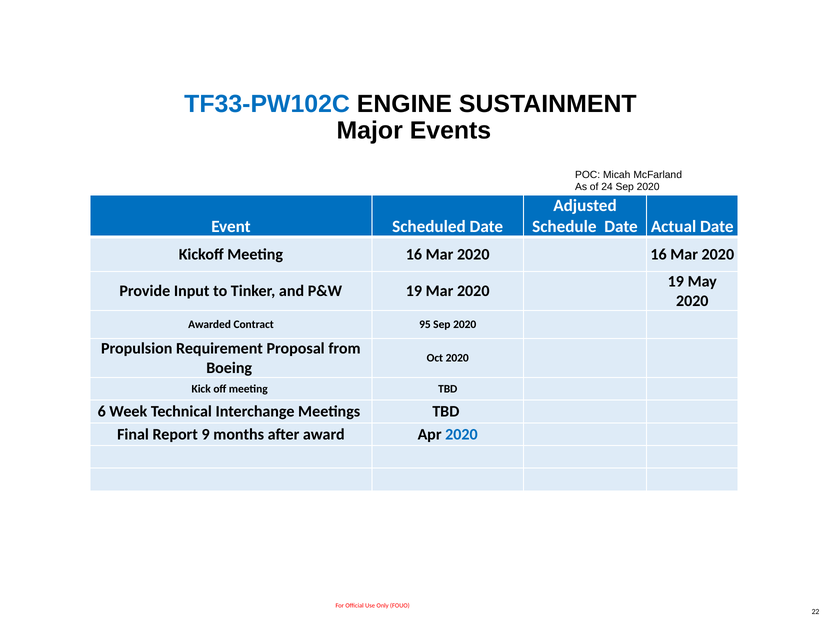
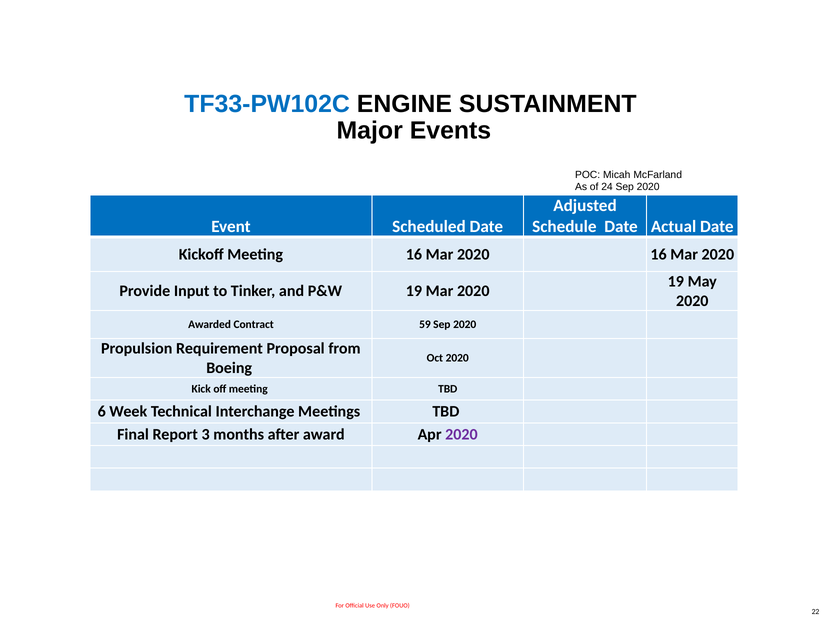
95: 95 -> 59 (425, 324)
9: 9 -> 3 (206, 434)
2020 colour: blue -> purple (461, 434)
